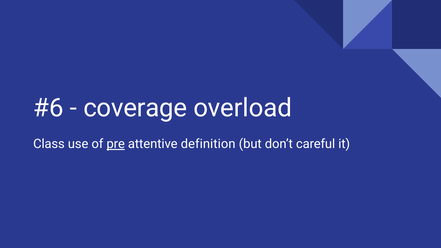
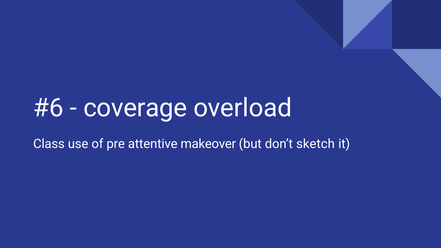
pre underline: present -> none (116, 144)
definition: definition -> makeover (208, 144)
careful: careful -> sketch (315, 144)
